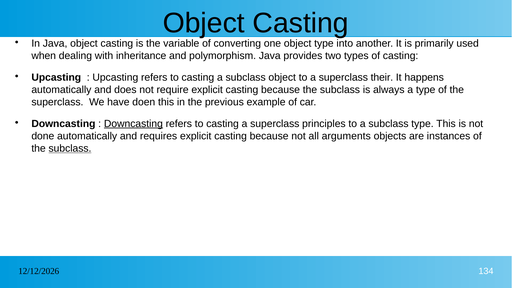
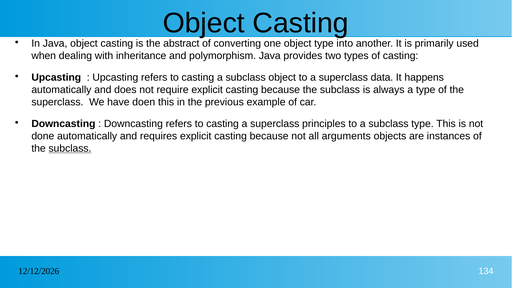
variable: variable -> abstract (181, 43)
their: their -> data (382, 77)
Downcasting underline: present -> none (133, 124)
